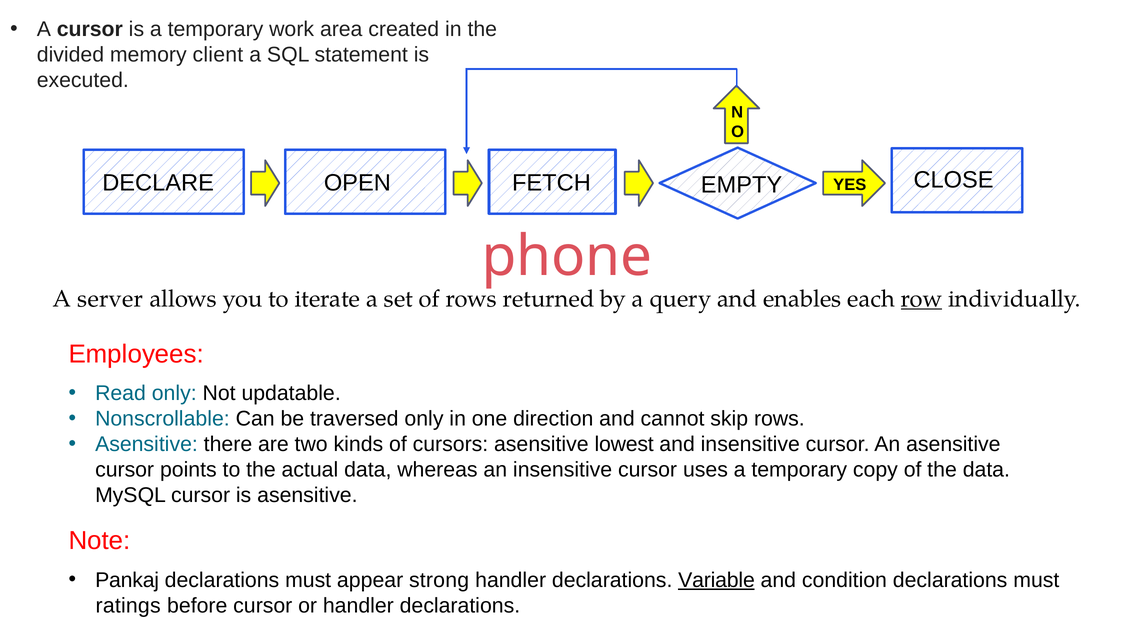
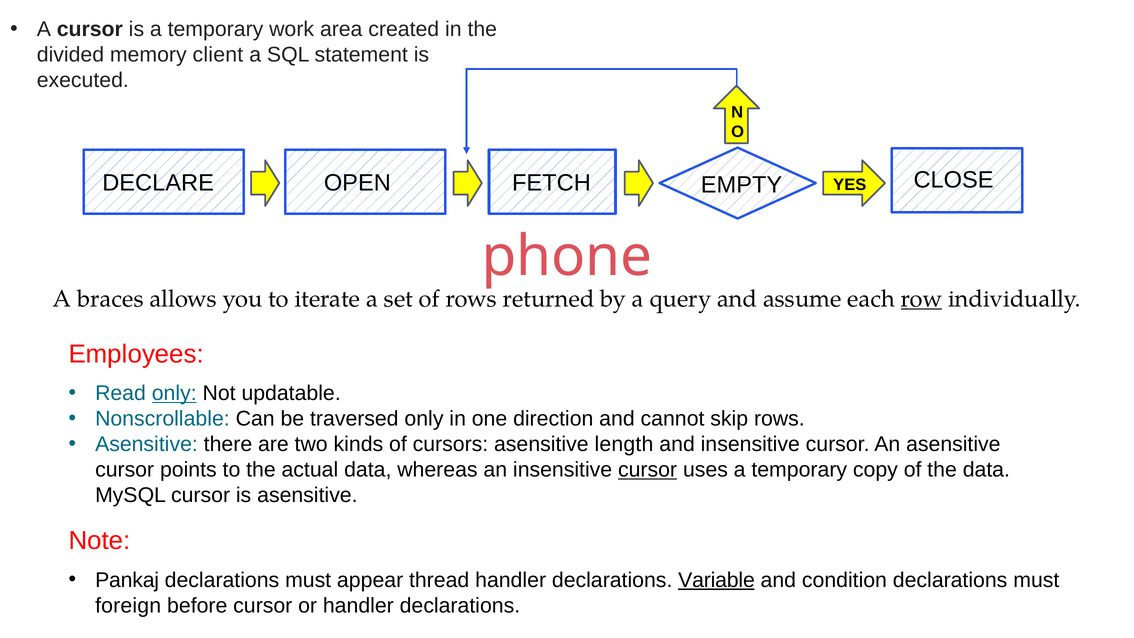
server: server -> braces (110, 299)
enables: enables -> assume (802, 299)
only underline: none -> present (174, 393)
lowest: lowest -> length (624, 444)
cursor underline: none -> present (648, 470)
strong: strong -> thread (439, 580)
ratings: ratings -> foreign (128, 605)
